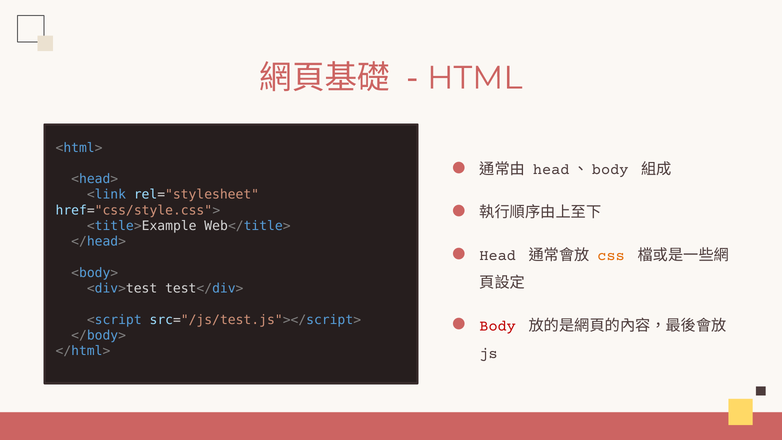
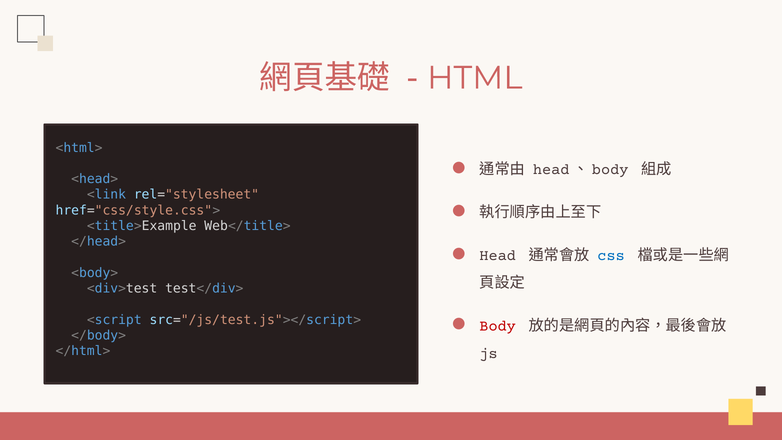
css colour: orange -> blue (611, 255)
